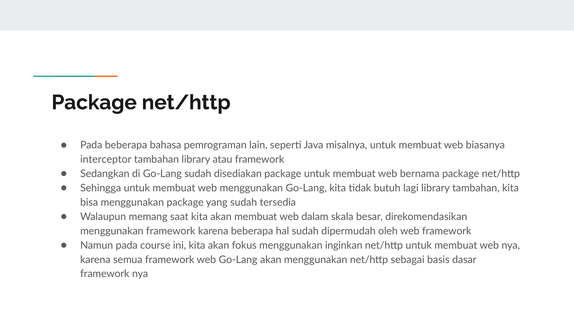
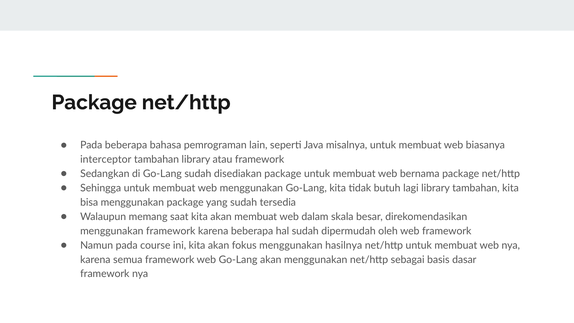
inginkan: inginkan -> hasilnya (344, 245)
